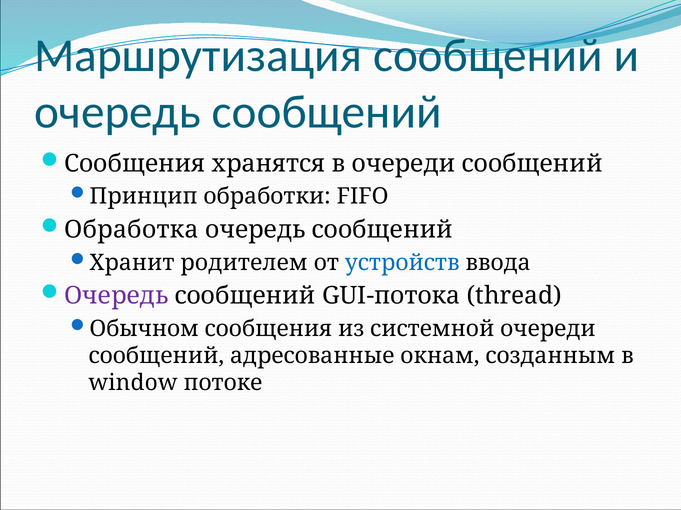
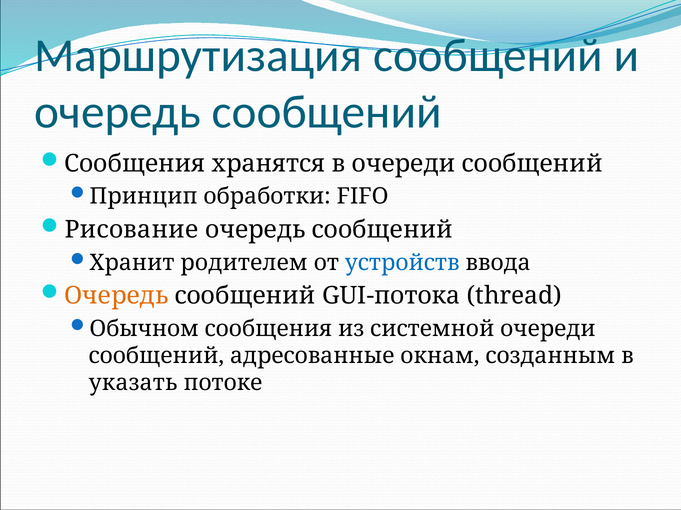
Обработка: Обработка -> Рисование (131, 230)
Очередь colour: purple -> orange (116, 296)
window: window -> указать (133, 384)
